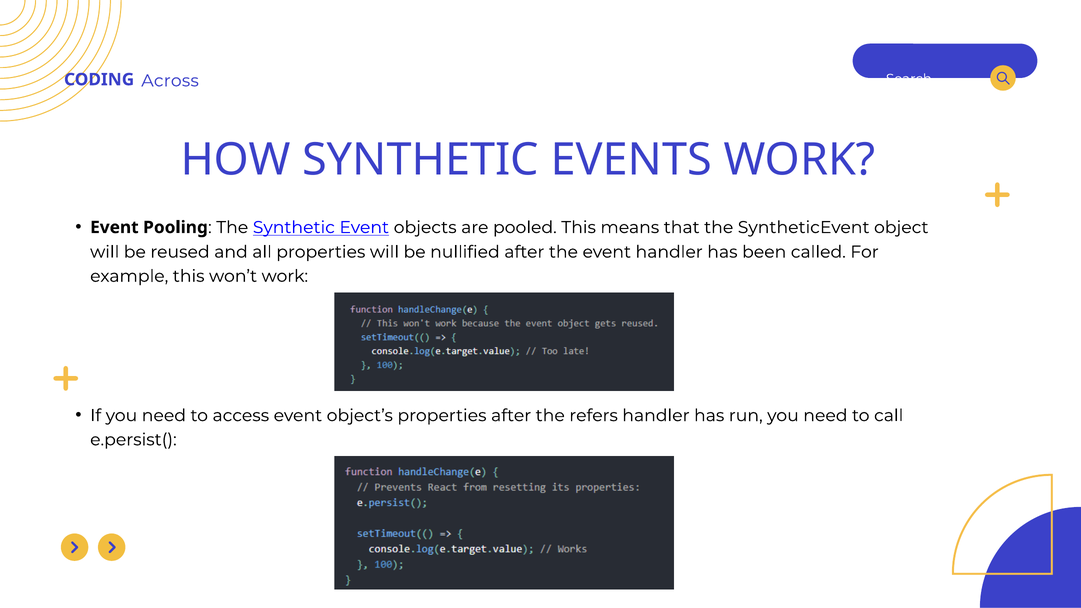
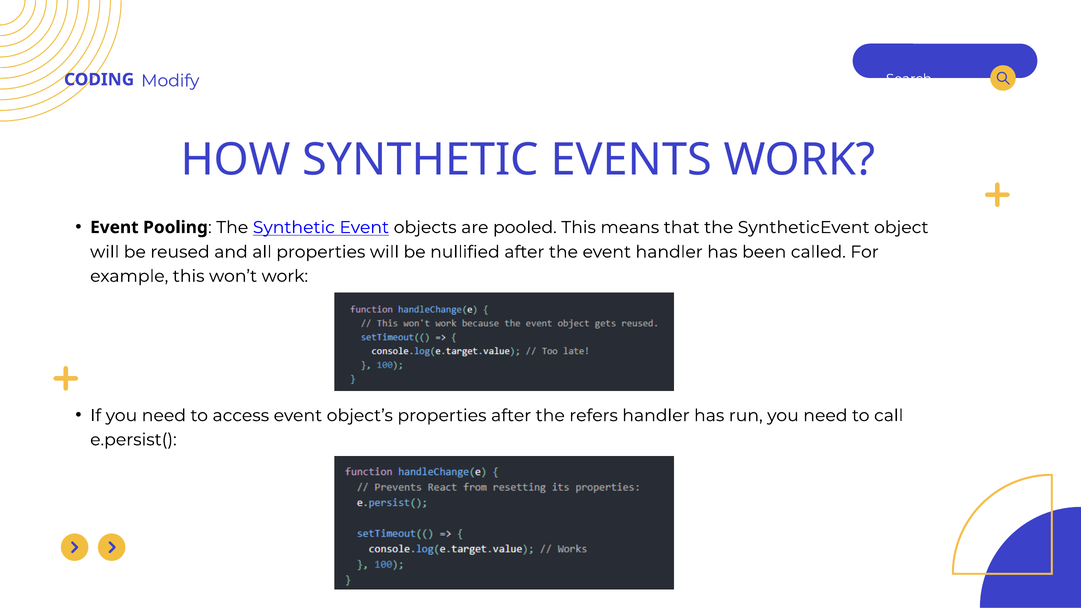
Across: Across -> Modify (170, 81)
